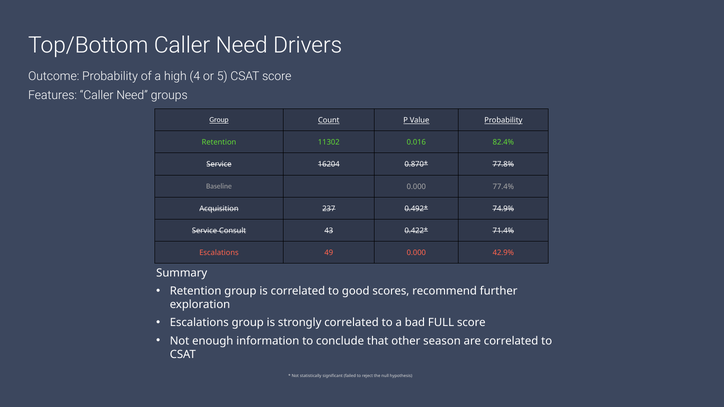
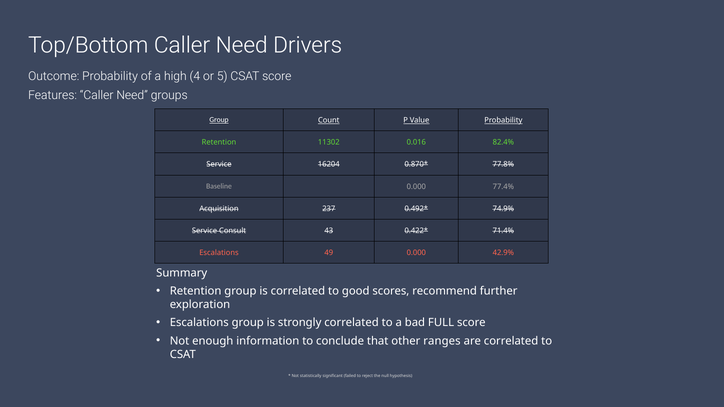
season: season -> ranges (442, 341)
